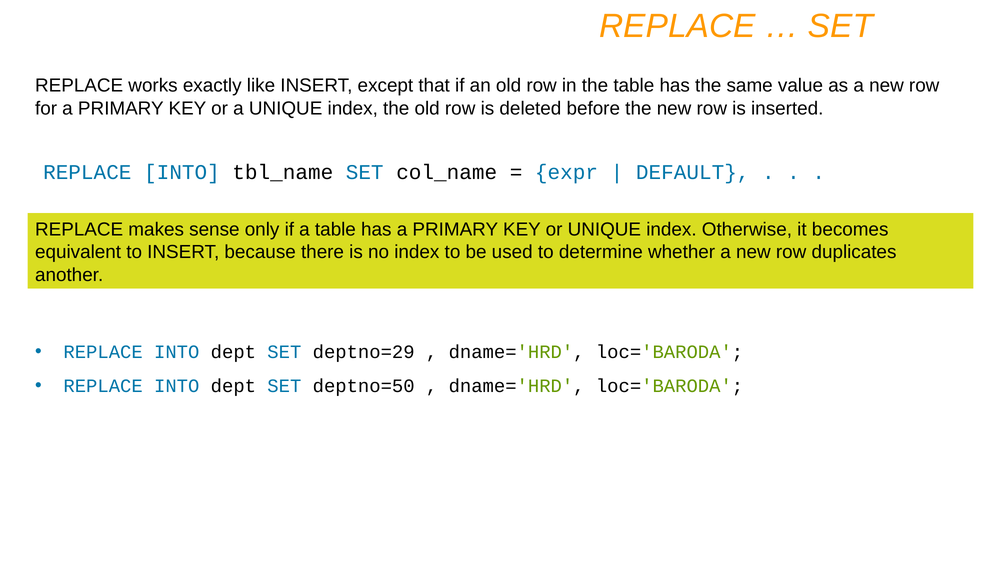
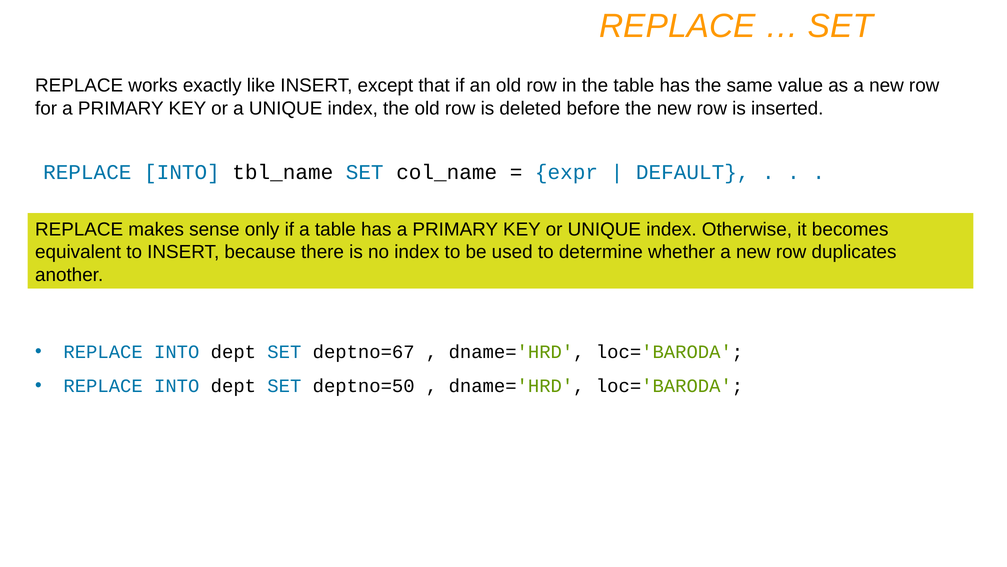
deptno=29: deptno=29 -> deptno=67 (364, 352)
